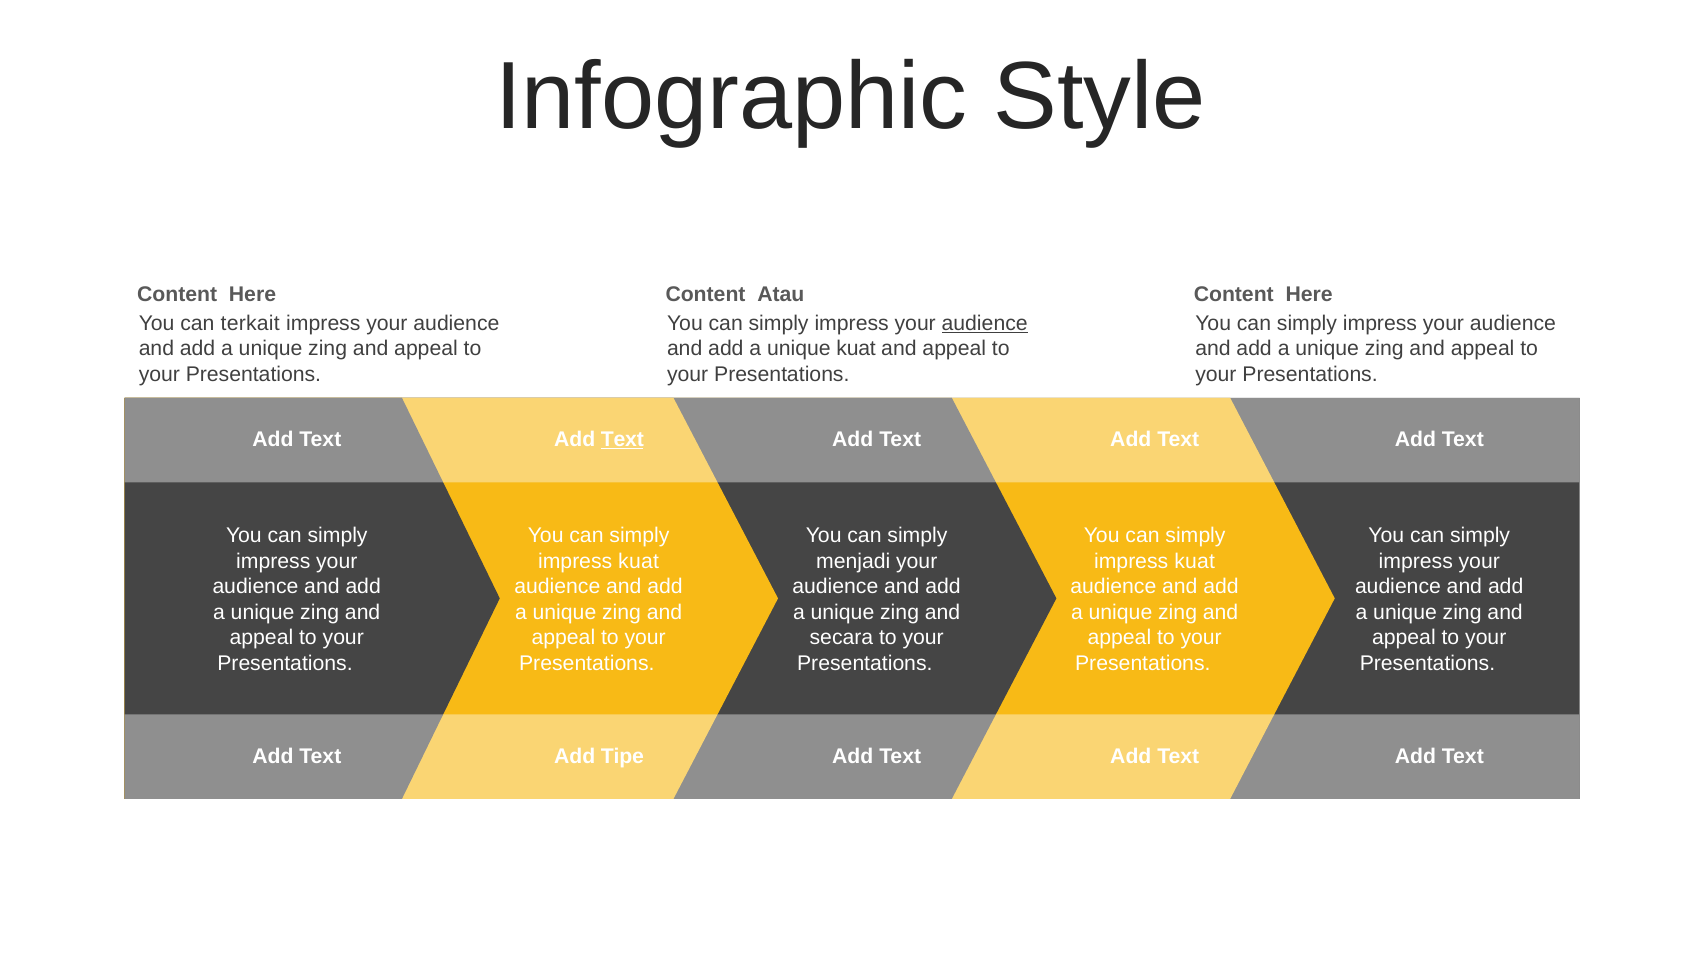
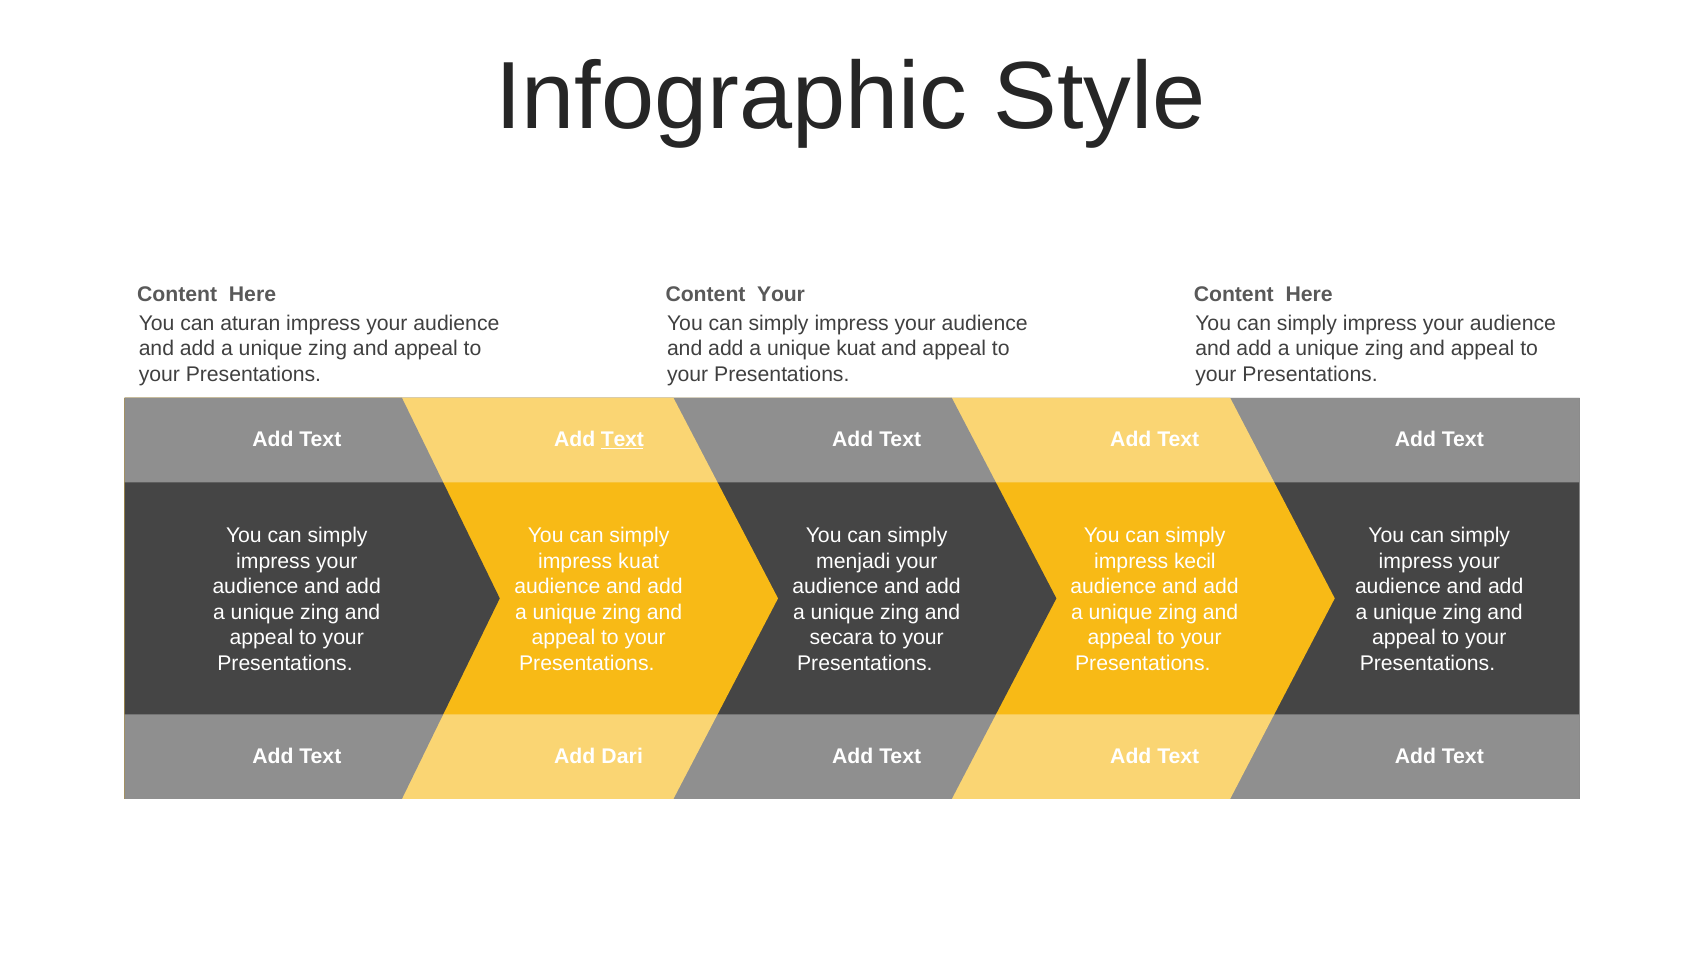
Content Atau: Atau -> Your (781, 295)
terkait: terkait -> aturan (250, 324)
audience underline: present -> none (985, 324)
kuat: kuat -> kecil (1195, 561)
Tipe: Tipe -> Dari (622, 756)
